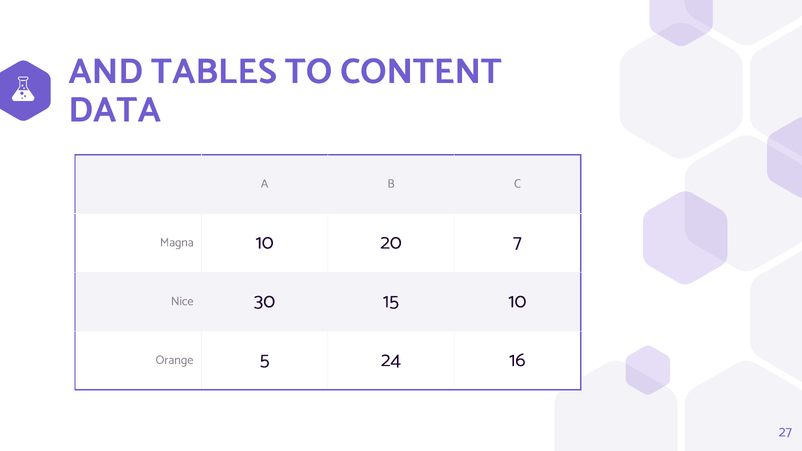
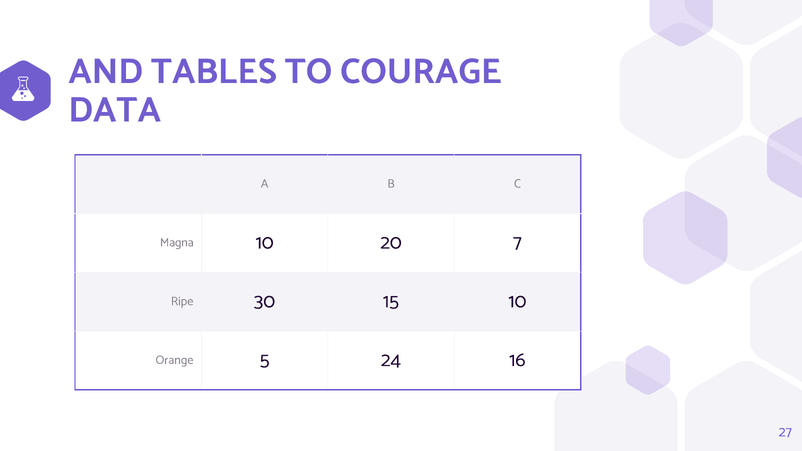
CONTENT: CONTENT -> COURAGE (421, 71)
Nice: Nice -> Ripe (182, 301)
